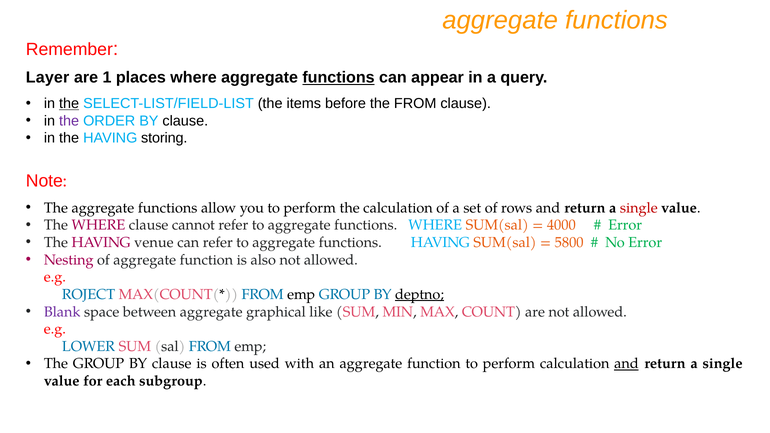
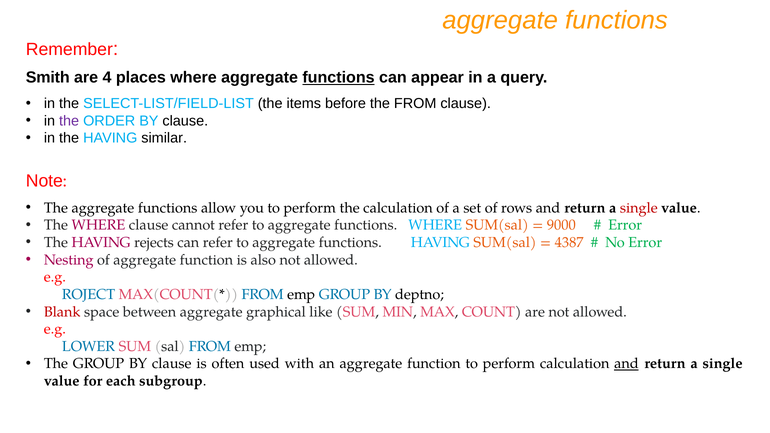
Layer: Layer -> Smith (48, 78)
1: 1 -> 4 (107, 78)
the underline: present -> none (69, 104)
storing: storing -> similar (164, 138)
4000: 4000 -> 9000 (561, 225)
venue: venue -> rejects (154, 243)
5800: 5800 -> 4387 (569, 243)
deptno underline: present -> none (419, 295)
Blank colour: purple -> red (62, 312)
